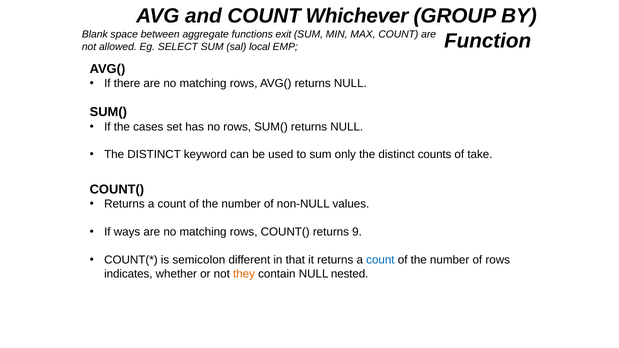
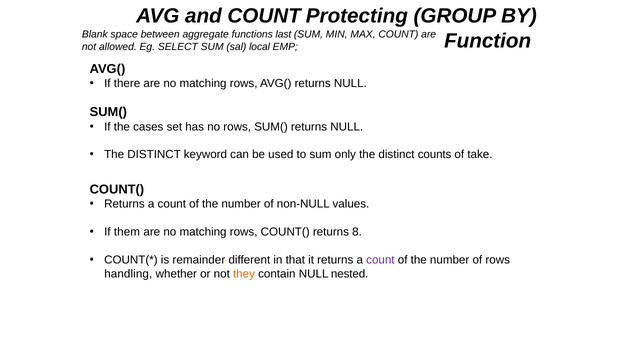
Whichever: Whichever -> Protecting (357, 16)
exit: exit -> last (283, 35)
ways: ways -> them (127, 232)
9: 9 -> 8 (357, 232)
semicolon: semicolon -> remainder (199, 260)
count colour: blue -> purple (380, 260)
indicates: indicates -> handling (128, 274)
